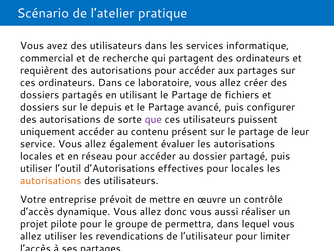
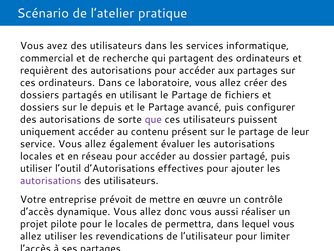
pour locales: locales -> ajouter (248, 168)
autorisations colour: orange -> purple (51, 180)
le groupe: groupe -> locales (132, 224)
